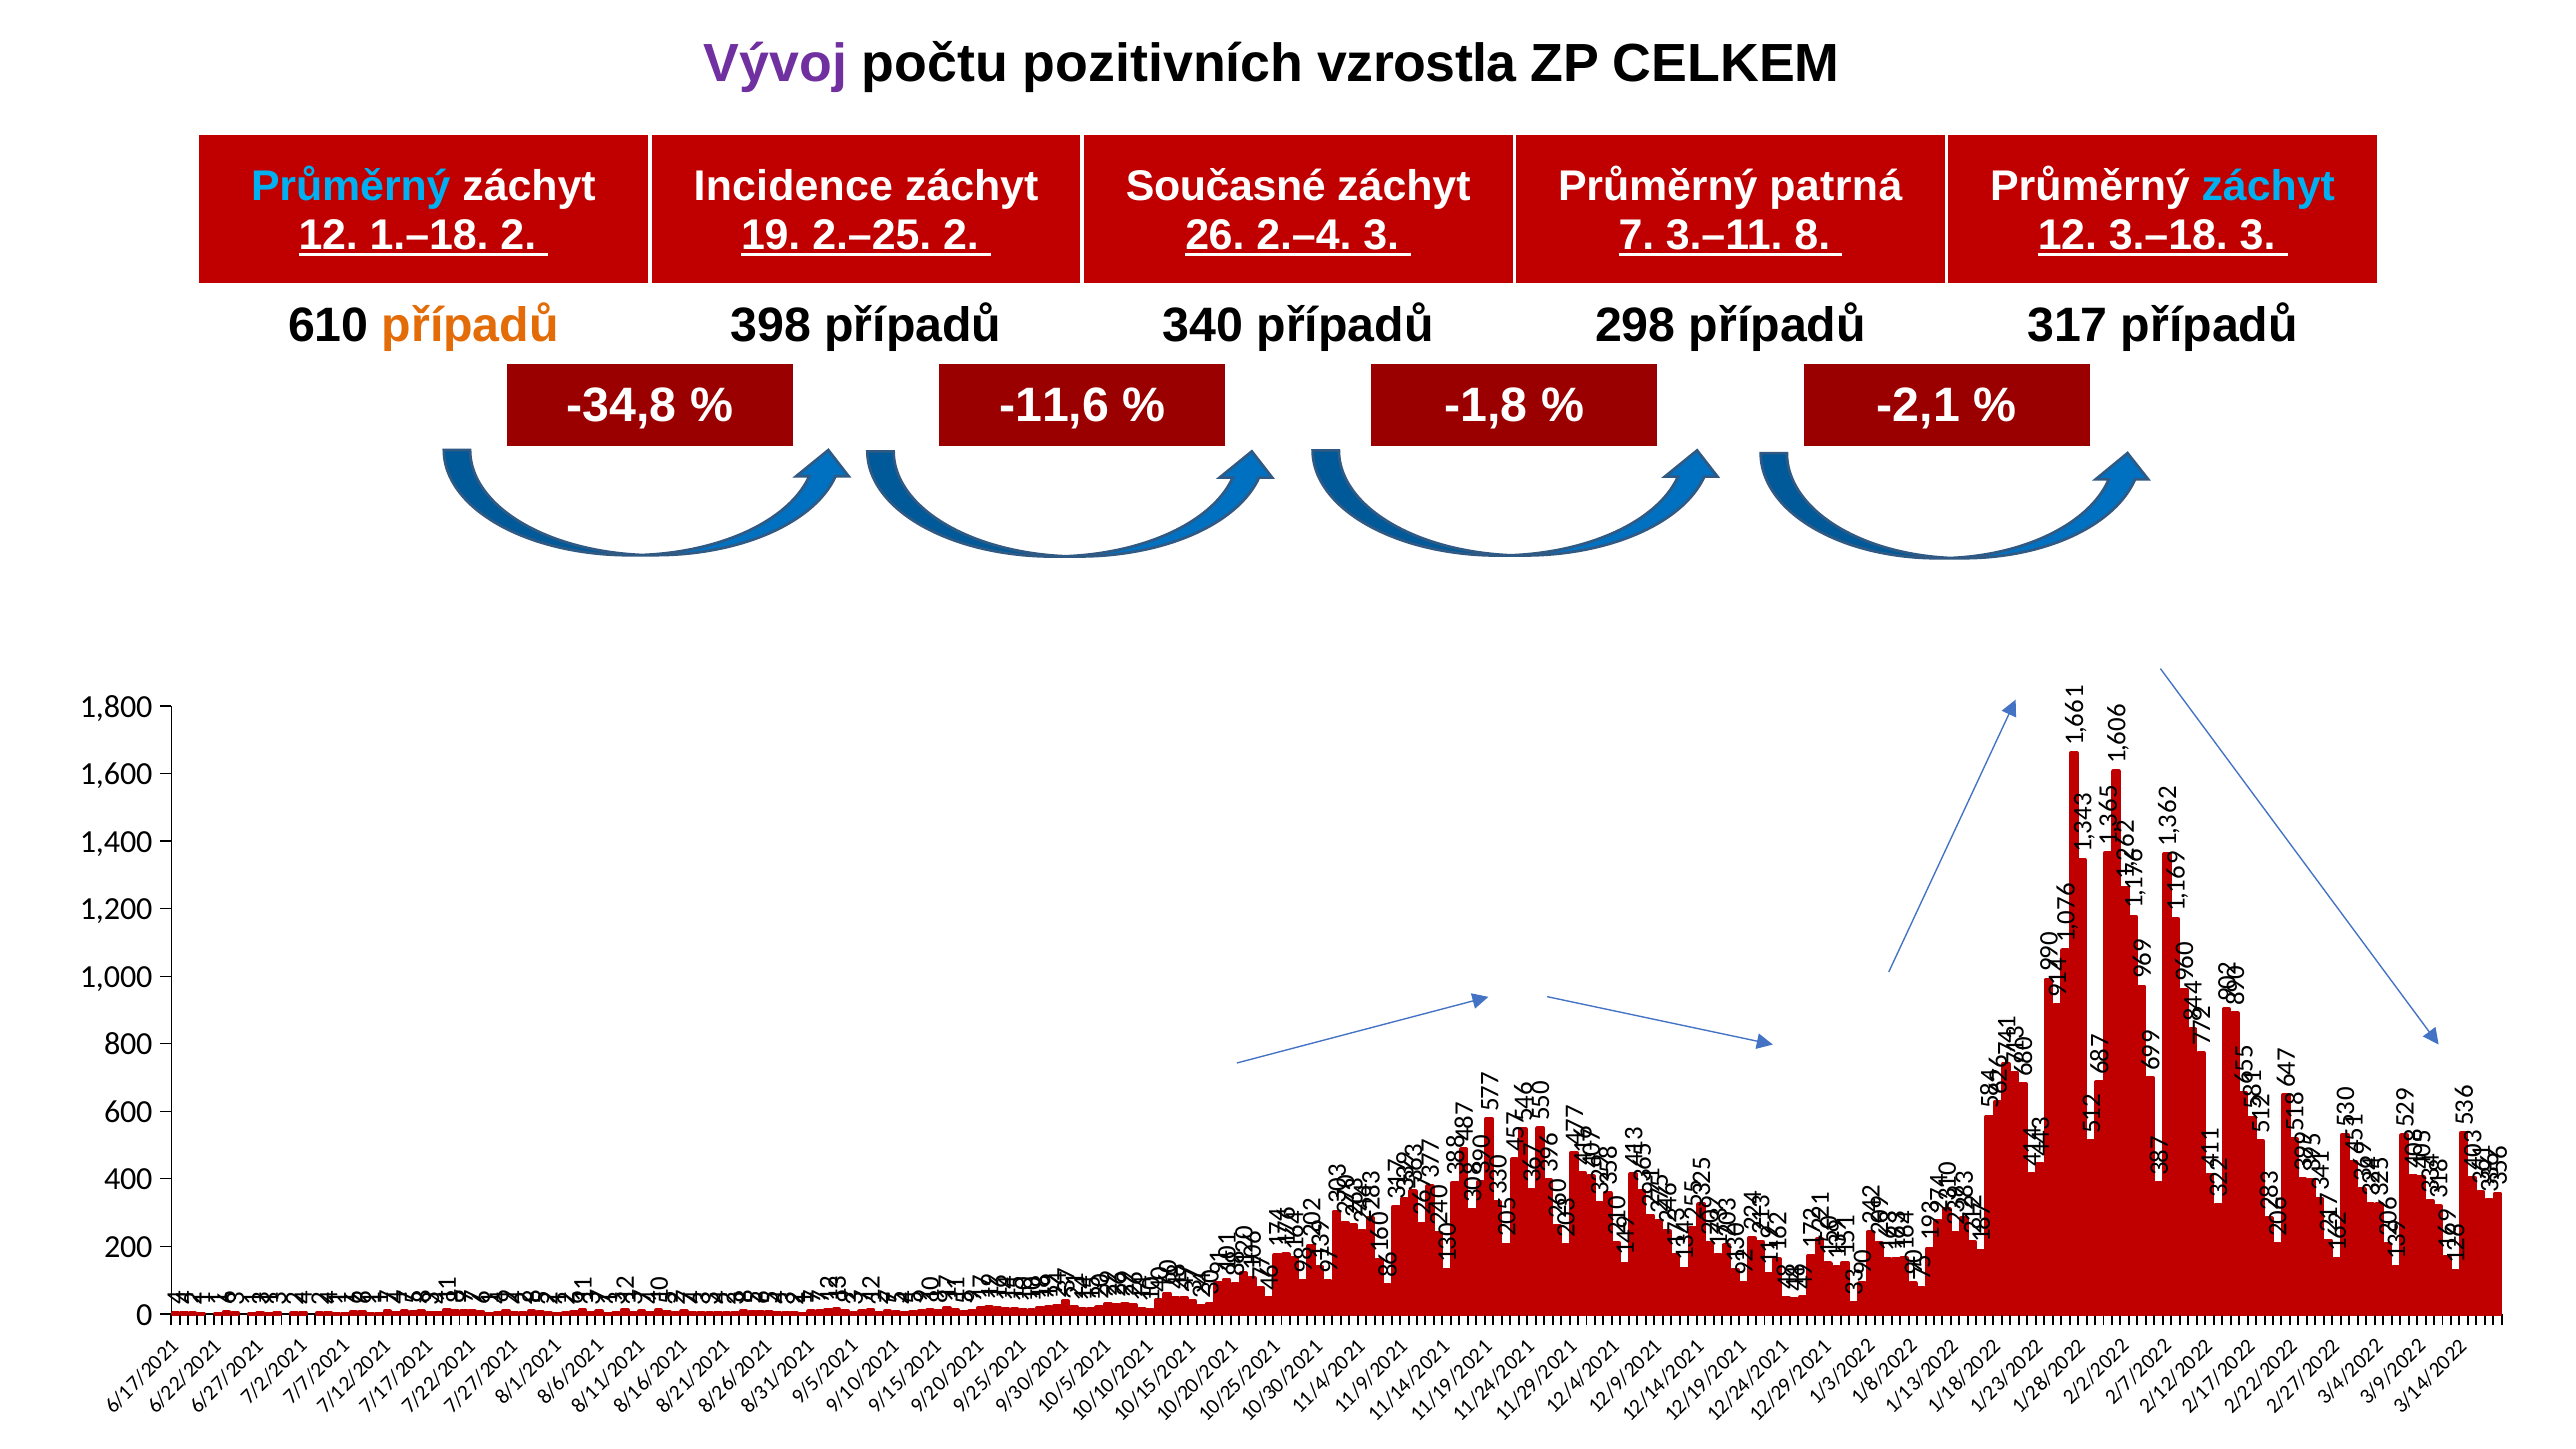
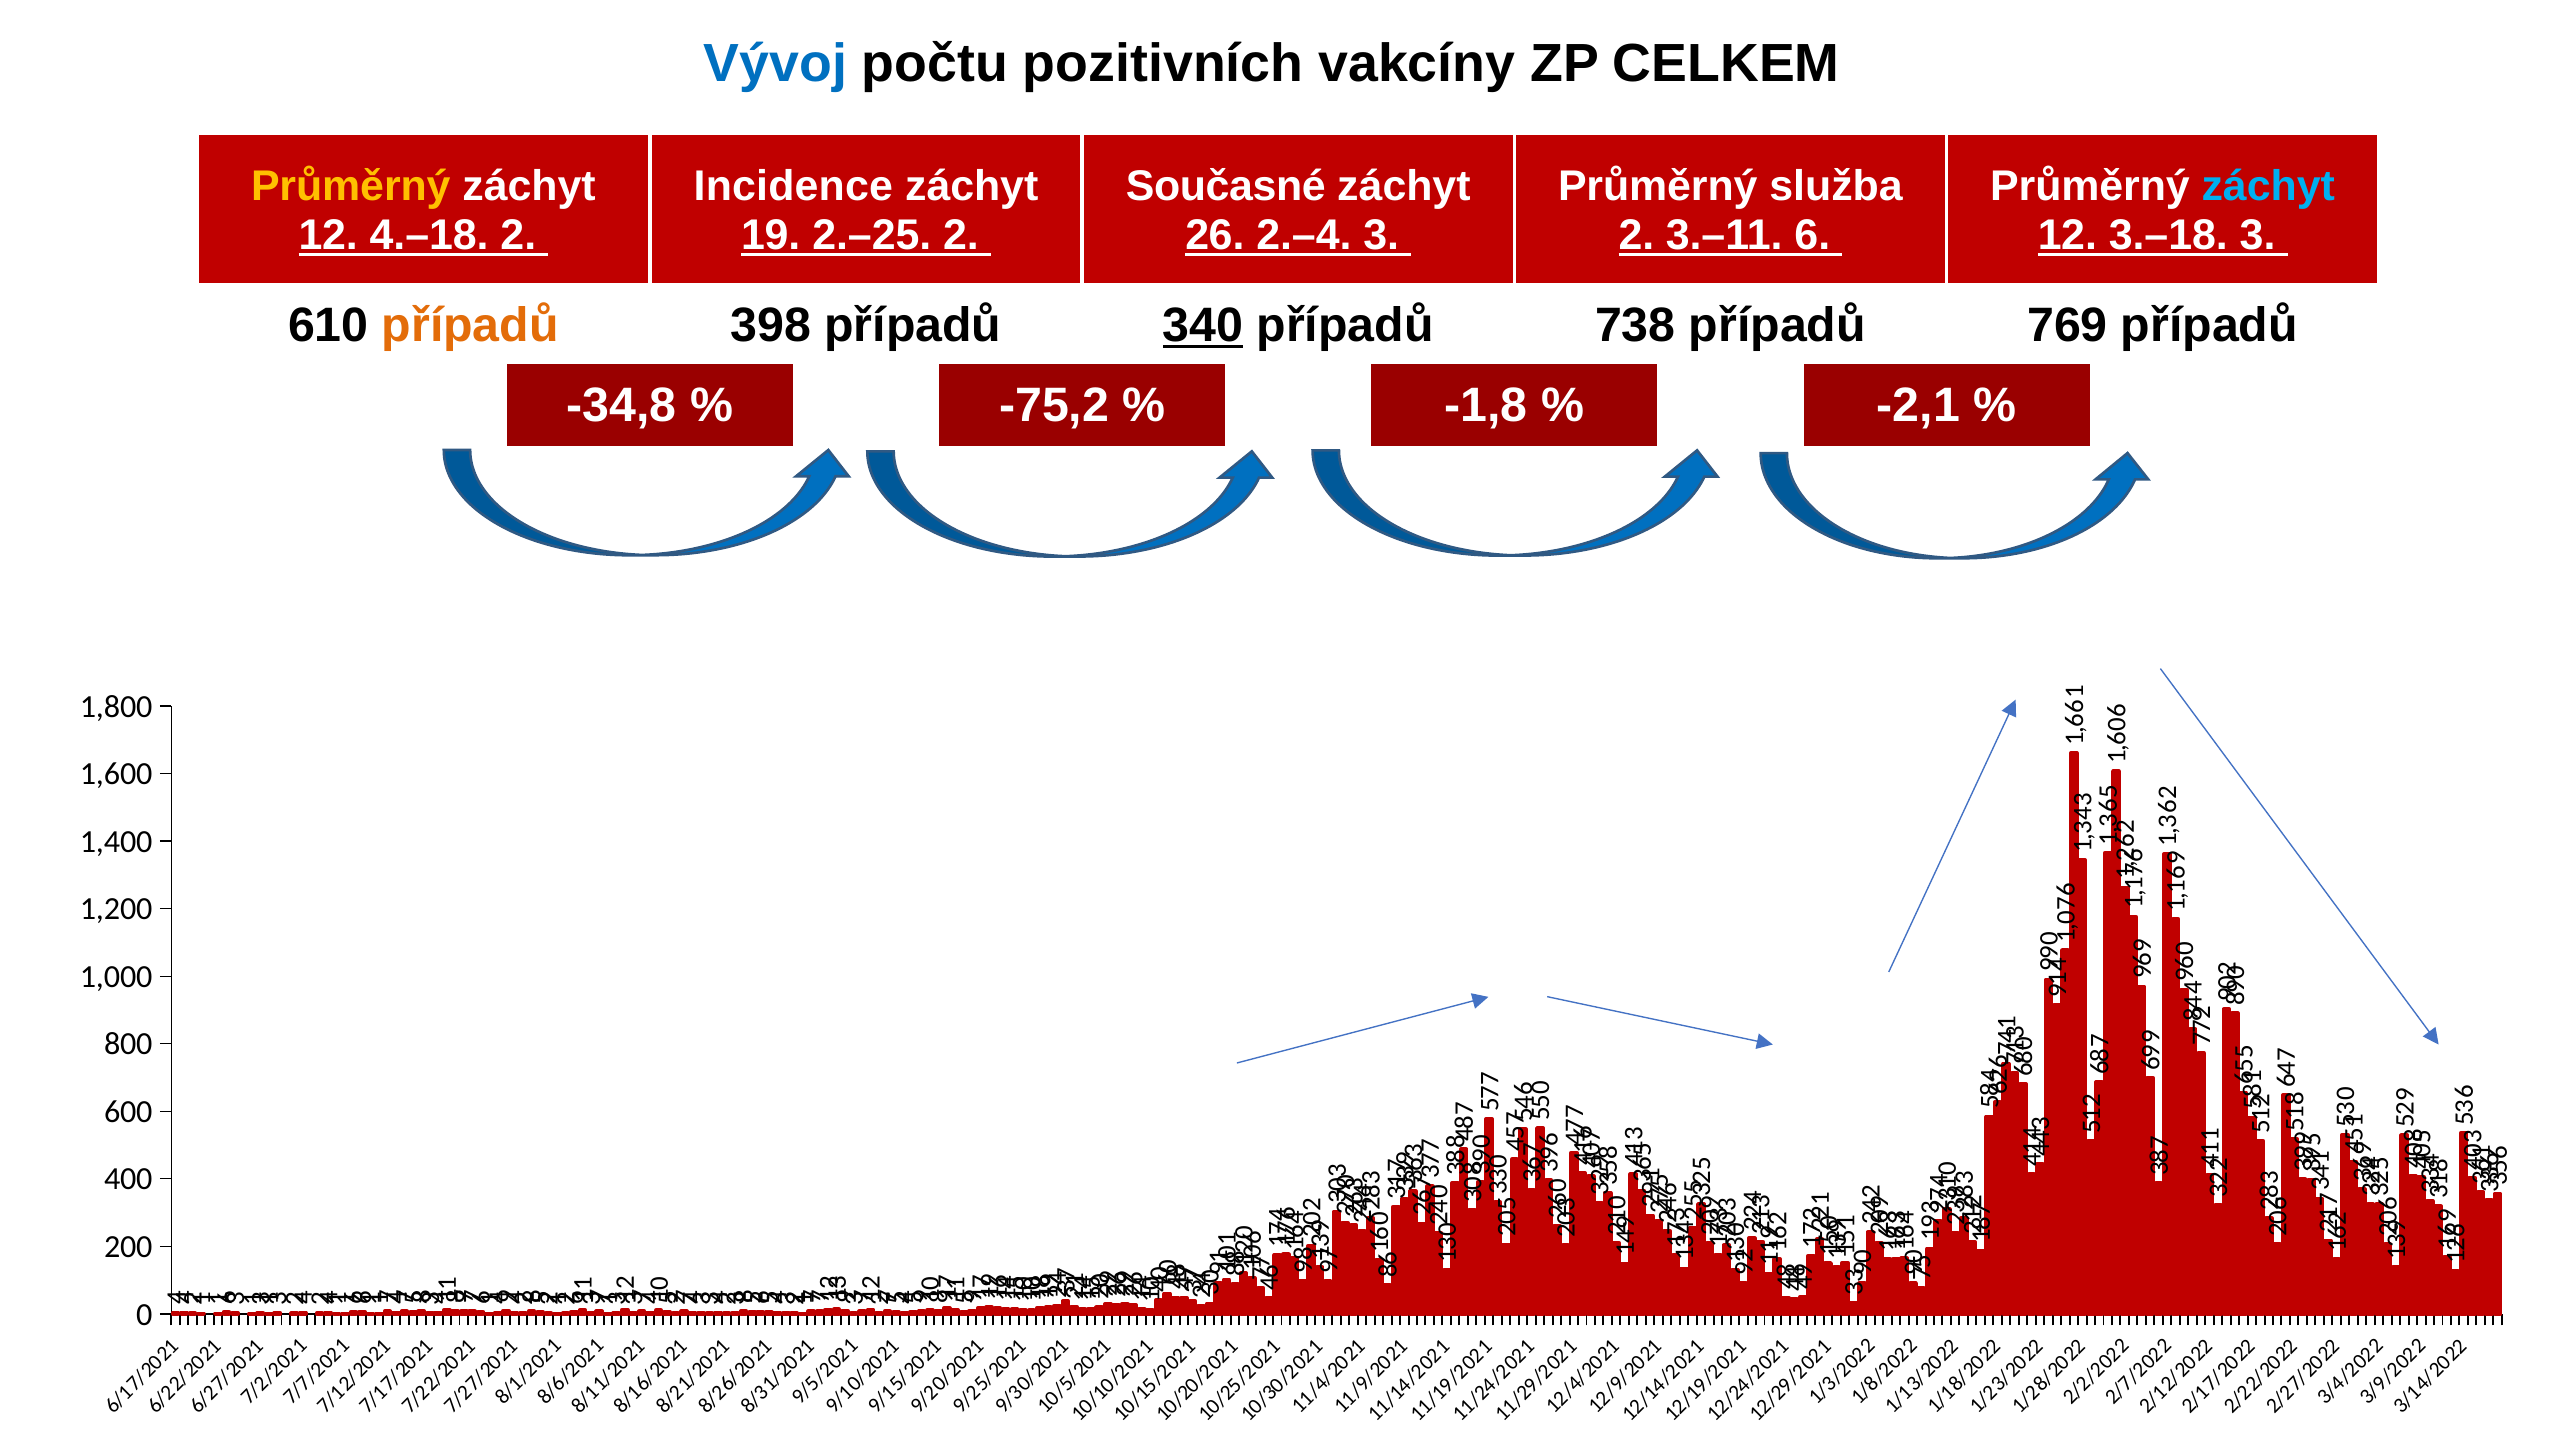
Vývoj colour: purple -> blue (775, 64)
vzrostla: vzrostla -> vakcíny (1417, 64)
Průměrný colour: light blue -> yellow (351, 186)
patrná: patrná -> služba (1836, 186)
1.–18: 1.–18 -> 4.–18 (429, 235)
2.–4 3 7: 7 -> 2 (1636, 235)
3.–11 8: 8 -> 6 (1812, 235)
340 underline: none -> present (1203, 326)
298: 298 -> 738 (1635, 326)
317: 317 -> 769 (2067, 326)
-11,6: -11,6 -> -75,2 (1054, 406)
